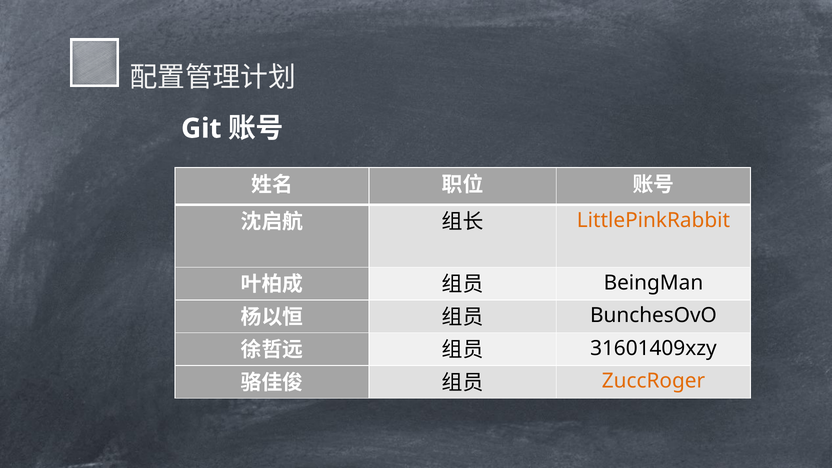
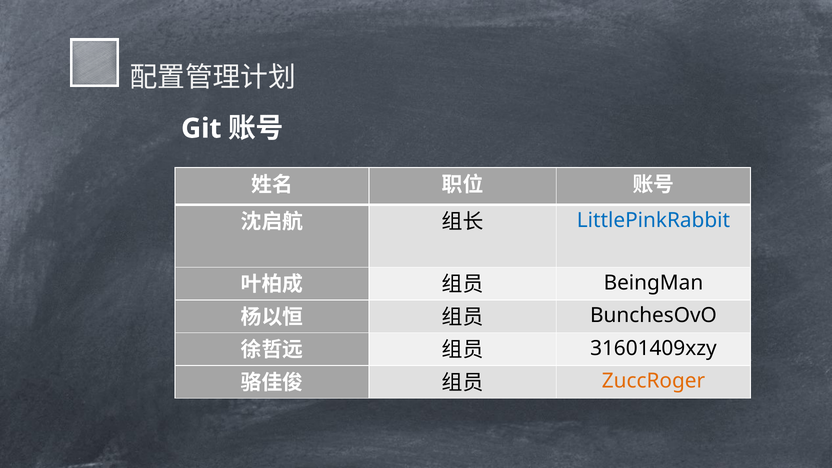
LittlePinkRabbit colour: orange -> blue (653, 220)
